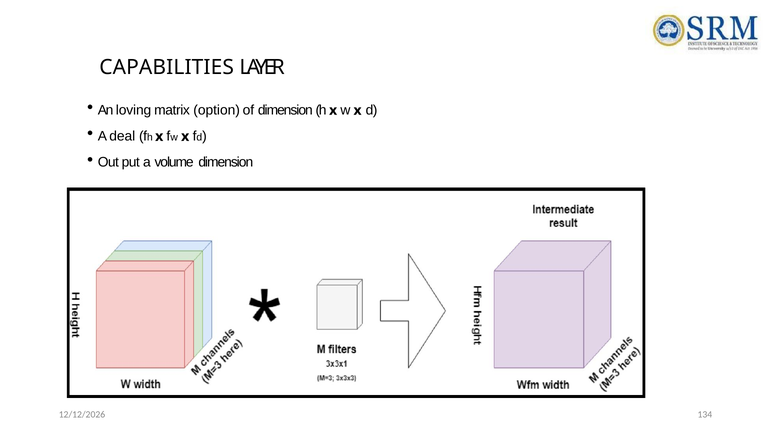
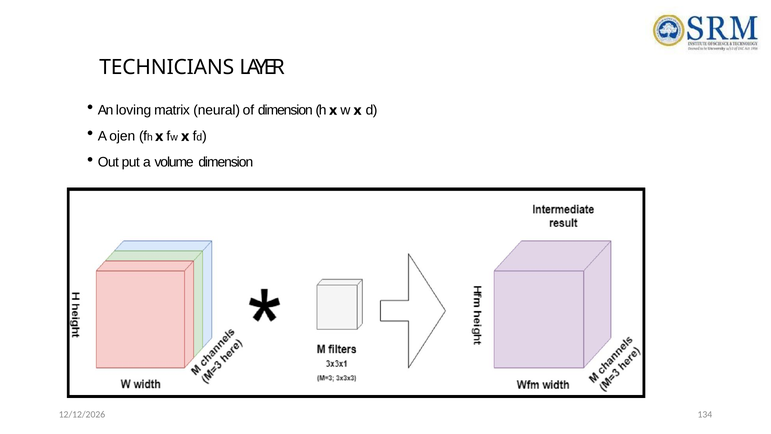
CAPABILITIES: CAPABILITIES -> TECHNICIANS (167, 67)
option: option -> neural (217, 110)
deal: deal -> ojen (122, 136)
